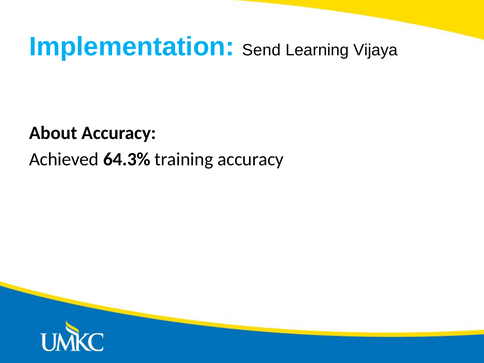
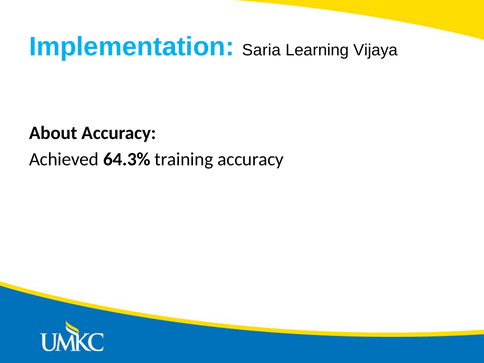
Send: Send -> Saria (261, 50)
